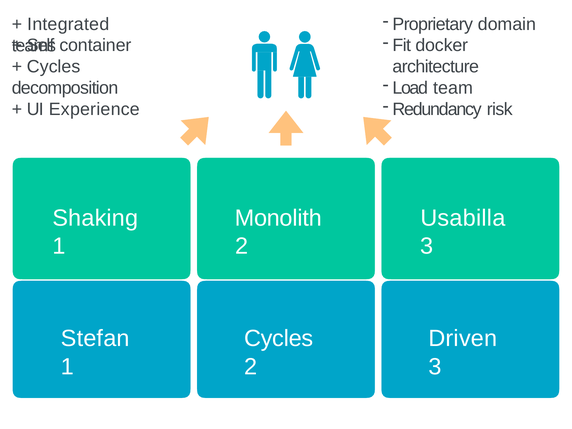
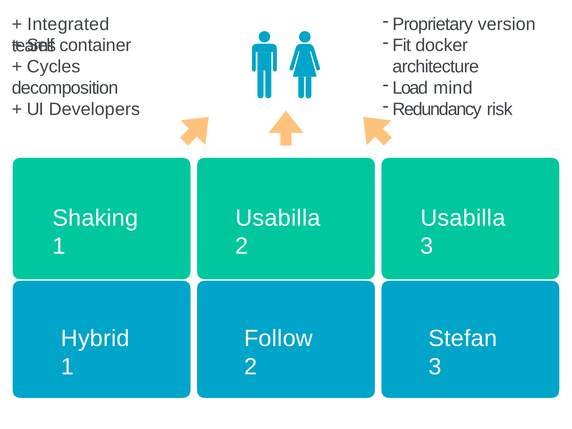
domain: domain -> version (507, 24)
team: team -> mind (453, 88)
Experience: Experience -> Developers (94, 109)
Monolith: Monolith -> Usabilla (278, 218)
Stefan: Stefan -> Hybrid (95, 339)
Cycles: Cycles -> Follow (278, 339)
Driven: Driven -> Stefan (463, 339)
